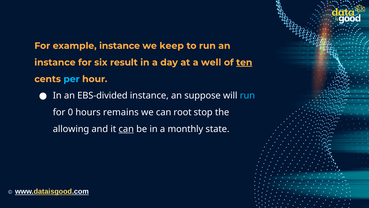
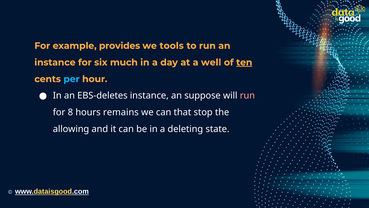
example instance: instance -> provides (120, 46)
keep: keep -> tools (172, 46)
result: result -> much (124, 62)
EBS-divided: EBS-divided -> EBS-deletes (102, 95)
run colour: light blue -> pink (247, 95)
0: 0 -> 8 (70, 112)
root: root -> that (182, 112)
can underline: present -> none (126, 129)
monthly: monthly -> deleting (185, 129)
